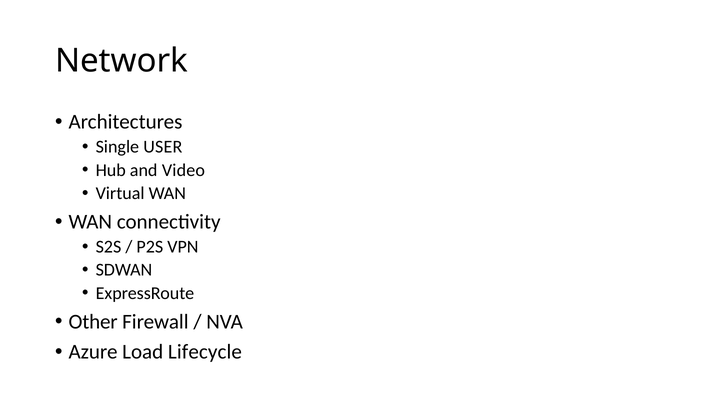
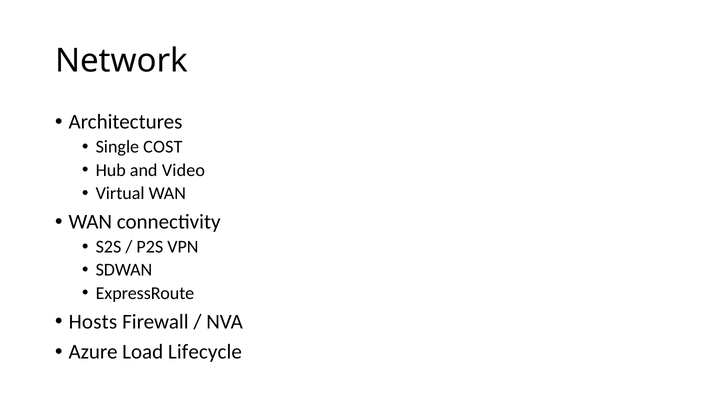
USER: USER -> COST (163, 147)
Other: Other -> Hosts (93, 322)
